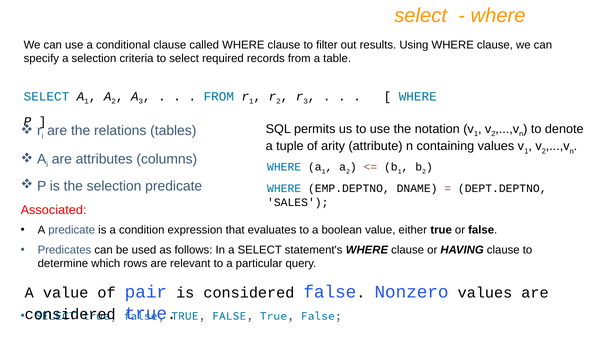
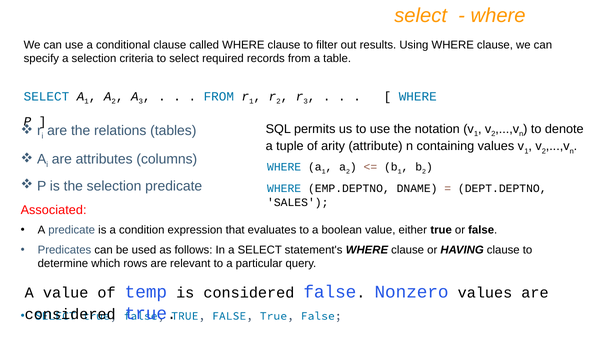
pair: pair -> temp (146, 292)
